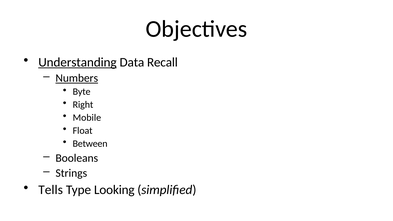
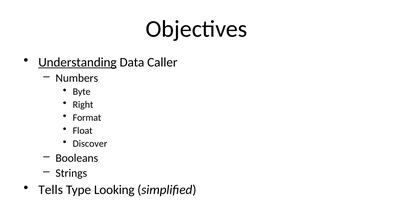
Recall: Recall -> Caller (162, 62)
Numbers underline: present -> none (77, 78)
Mobile: Mobile -> Format (87, 118)
Between: Between -> Discover (90, 144)
